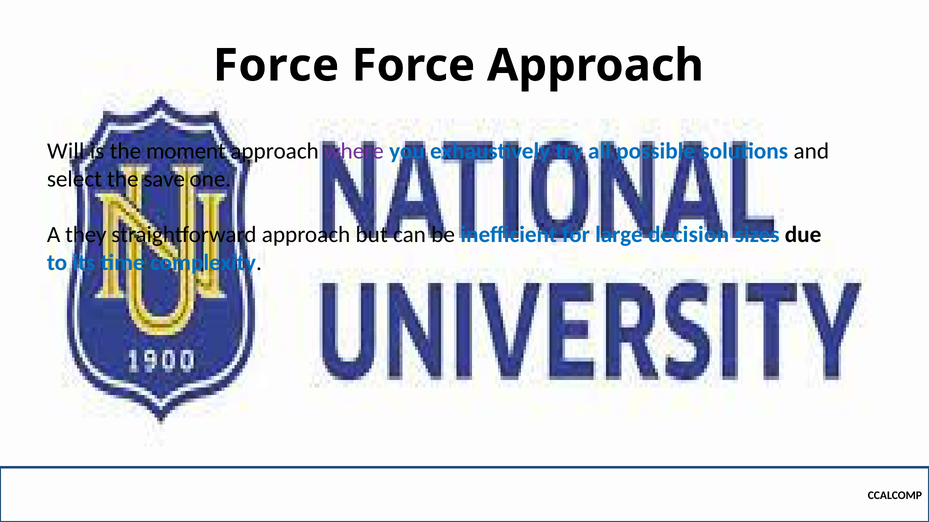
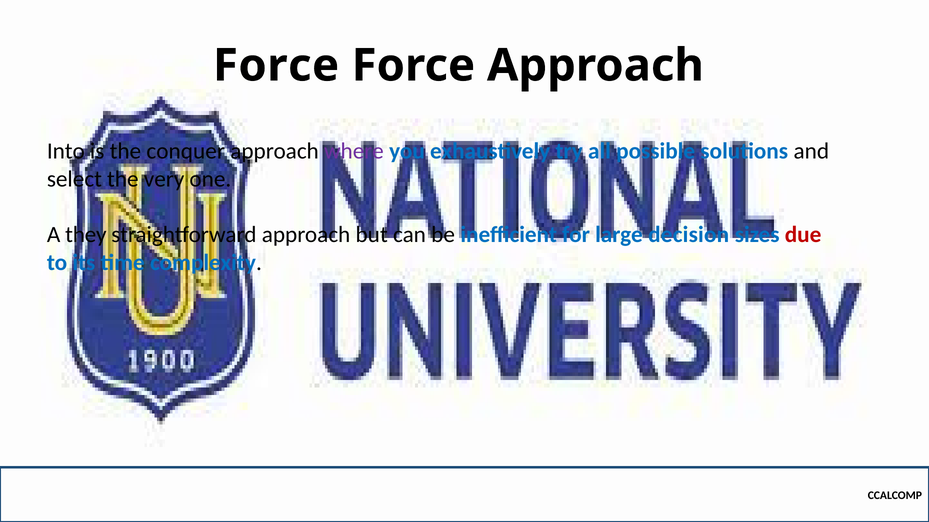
Will: Will -> Into (66, 151)
moment: moment -> conquer (186, 151)
save: save -> very (164, 179)
due colour: black -> red (803, 235)
